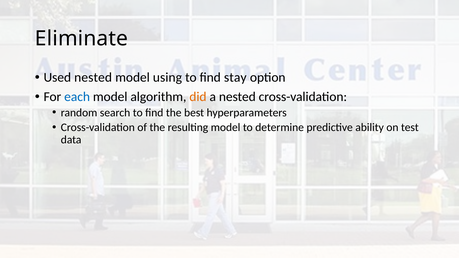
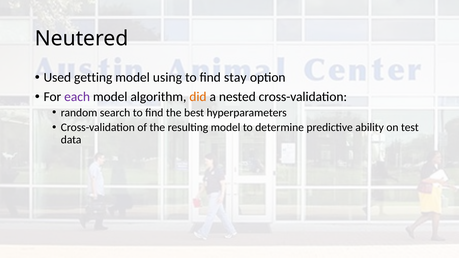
Eliminate: Eliminate -> Neutered (82, 39)
Used nested: nested -> getting (93, 78)
each colour: blue -> purple (77, 97)
